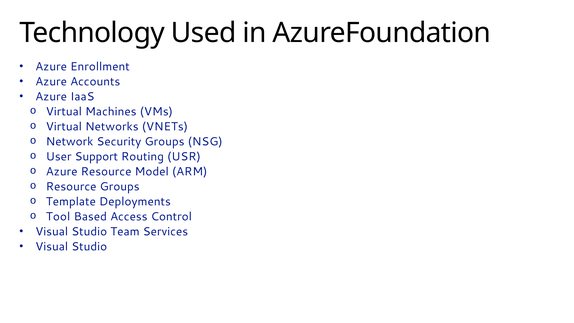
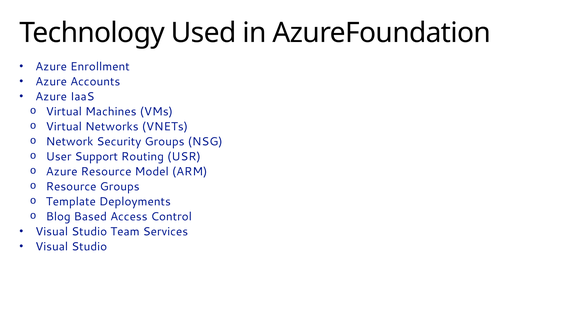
Tool: Tool -> Blog (58, 217)
